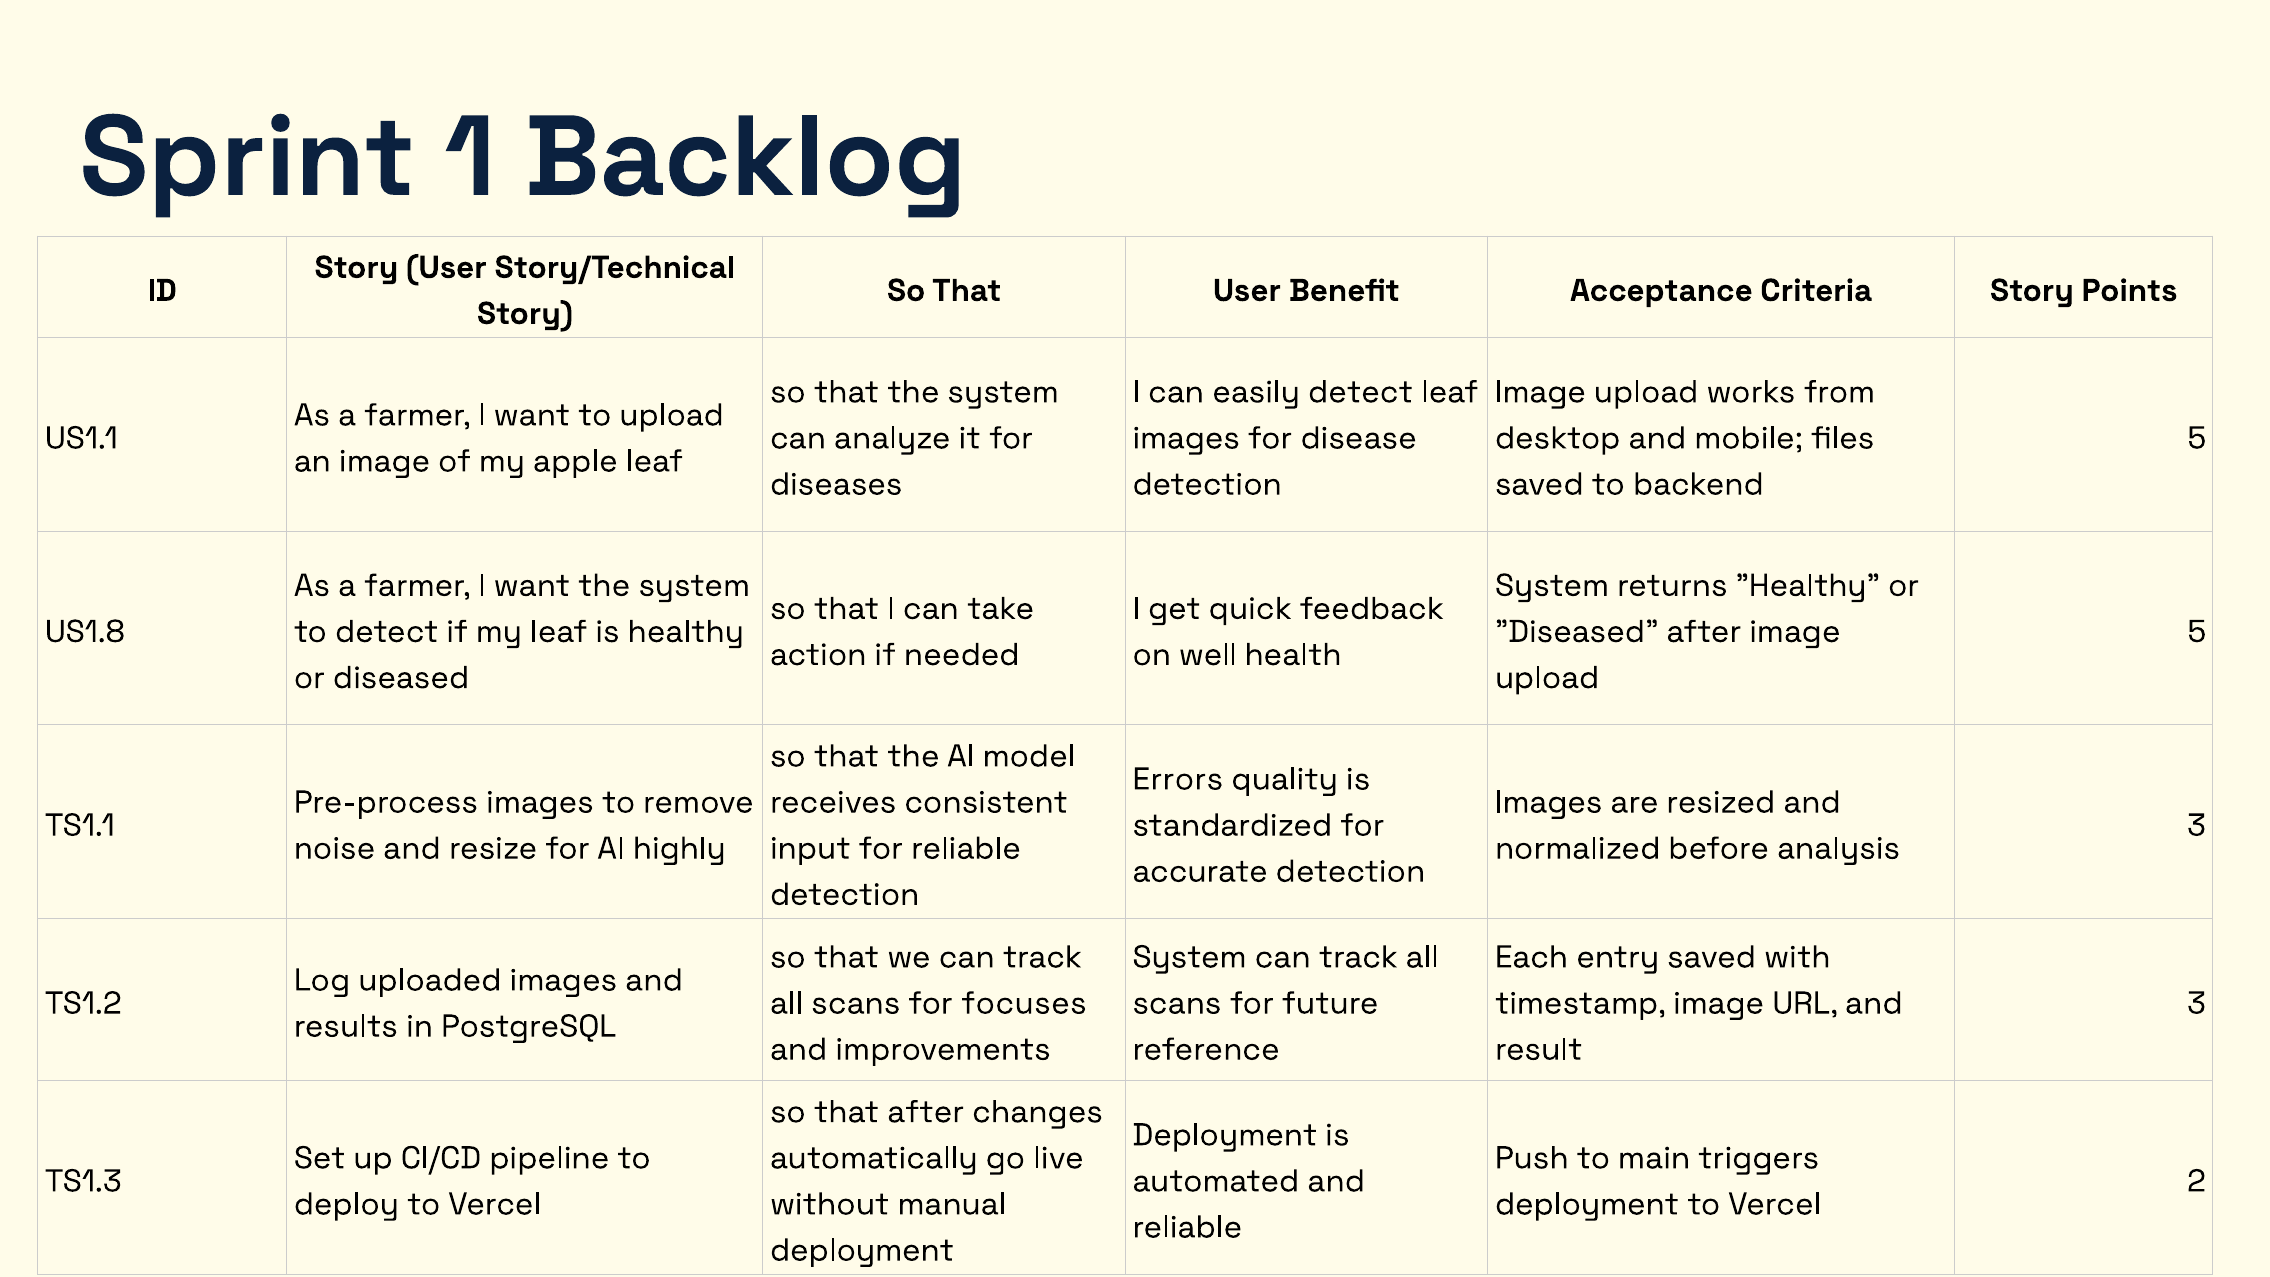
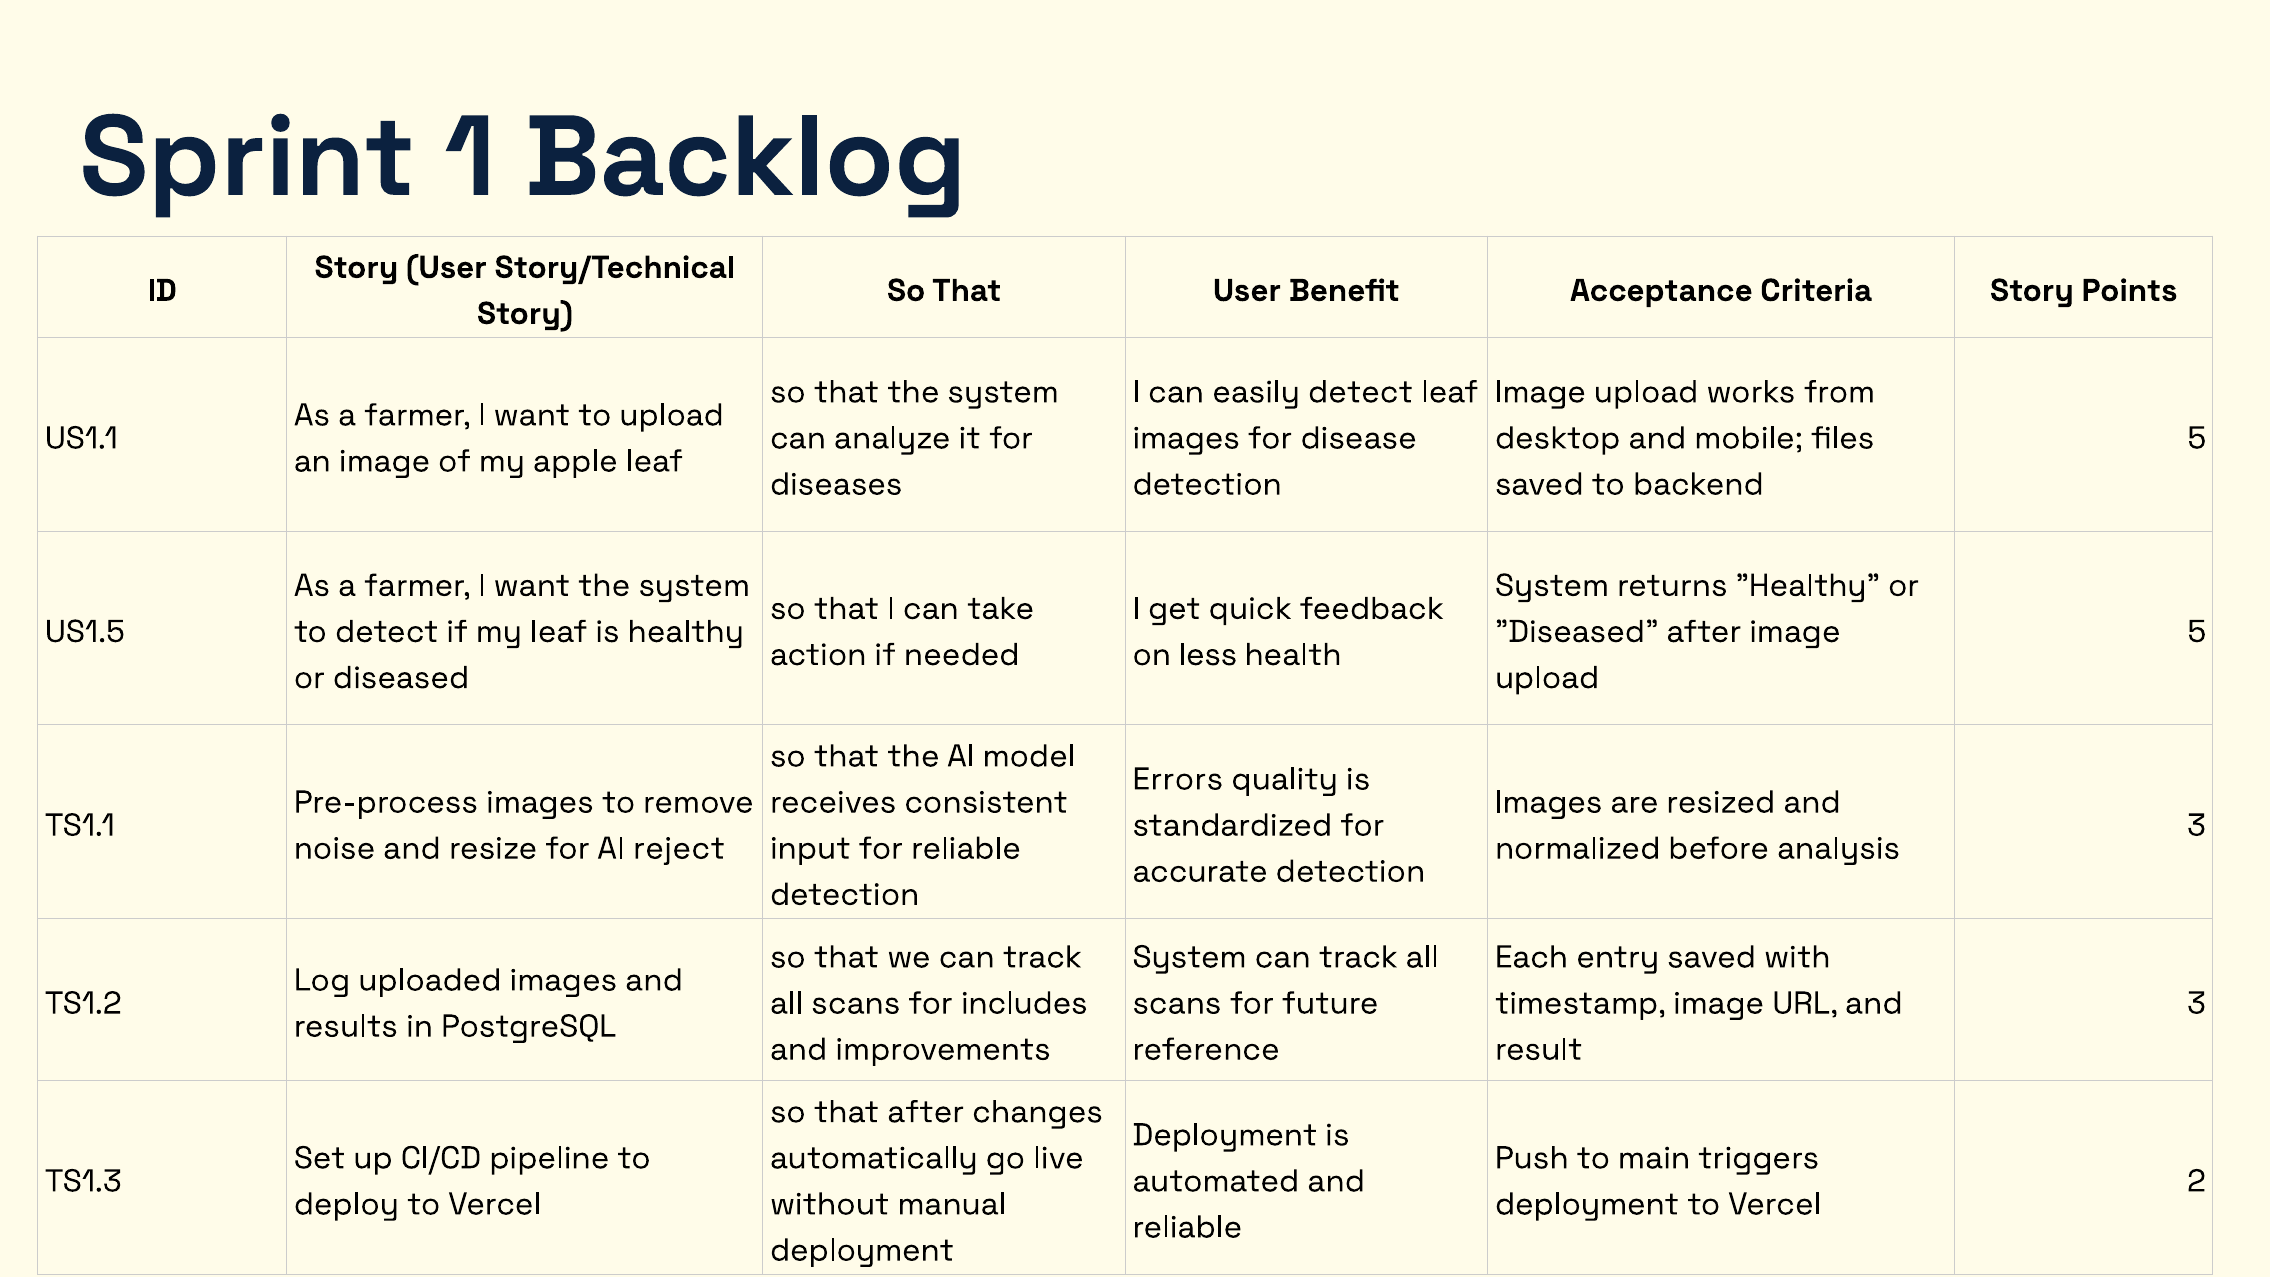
US1.8: US1.8 -> US1.5 (85, 631)
well: well -> less (1208, 655)
highly: highly -> reject (679, 848)
focuses: focuses -> includes (1024, 1003)
